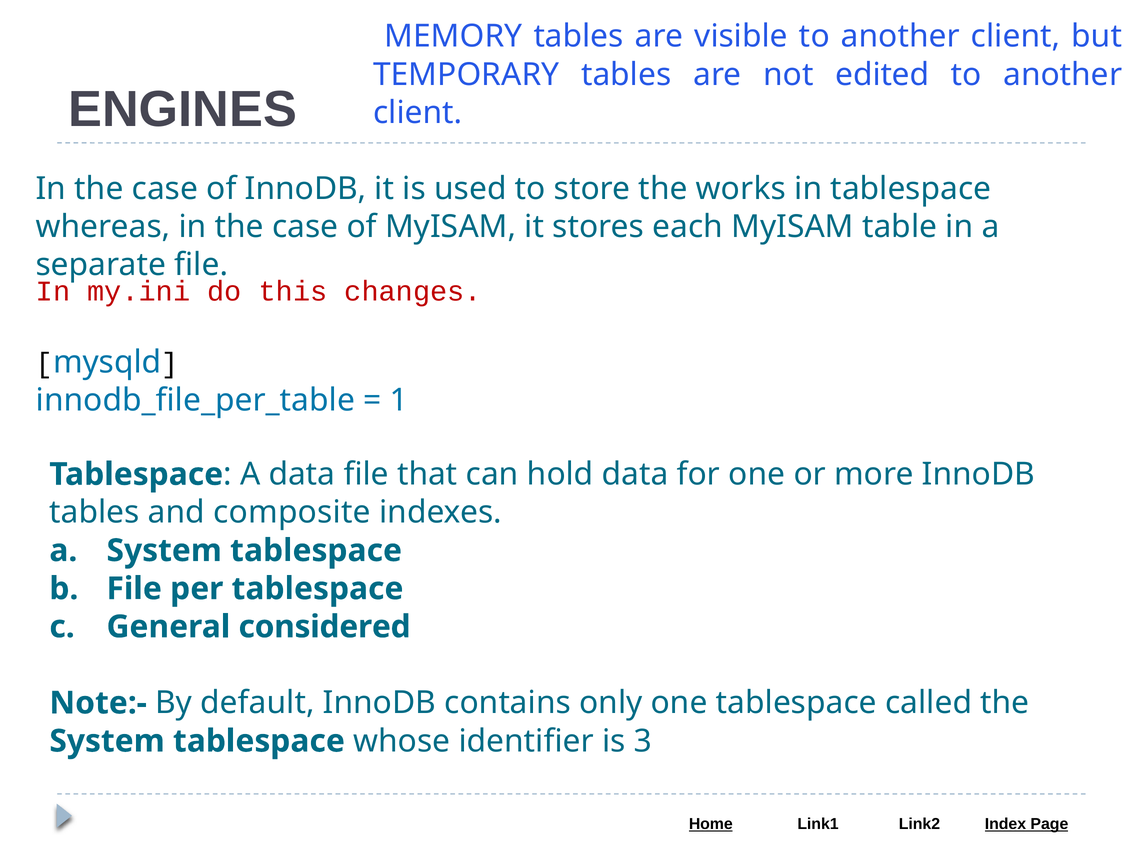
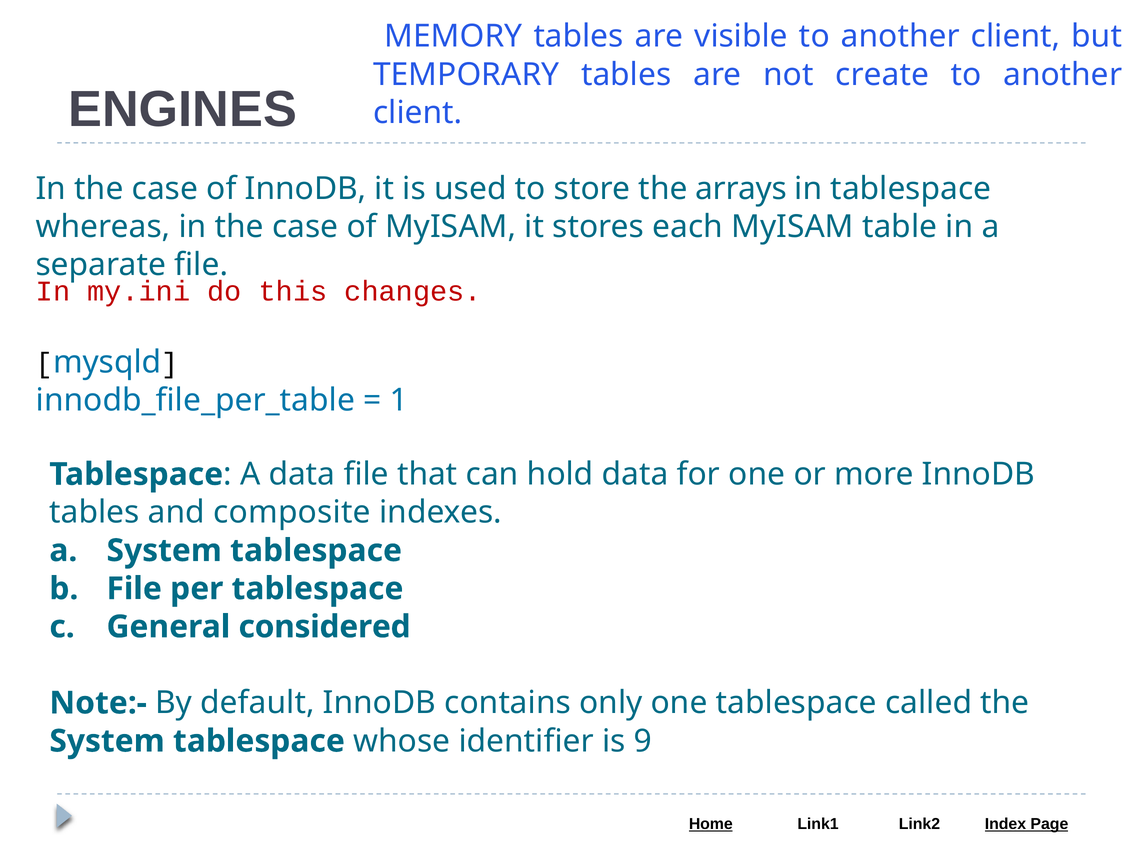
edited: edited -> create (882, 75)
works: works -> arrays (741, 189)
3: 3 -> 9 (643, 741)
